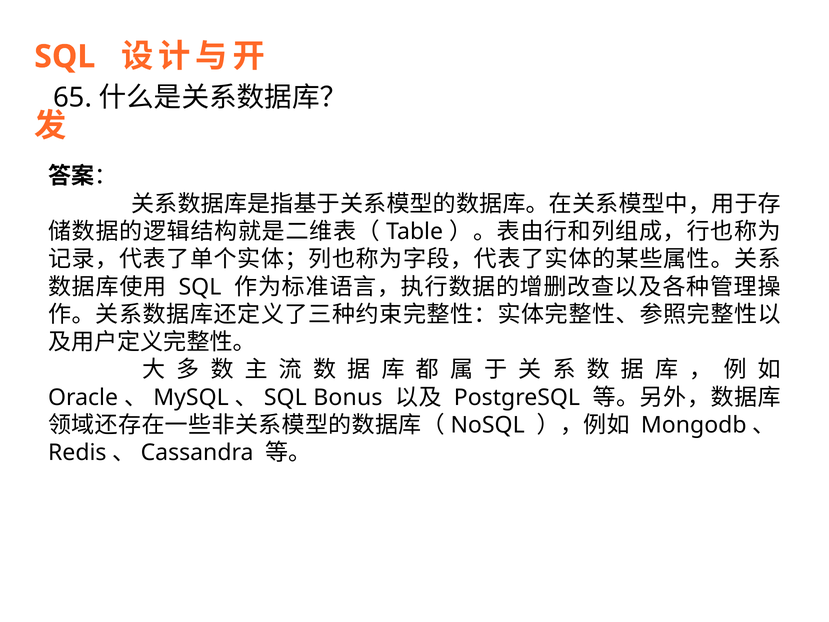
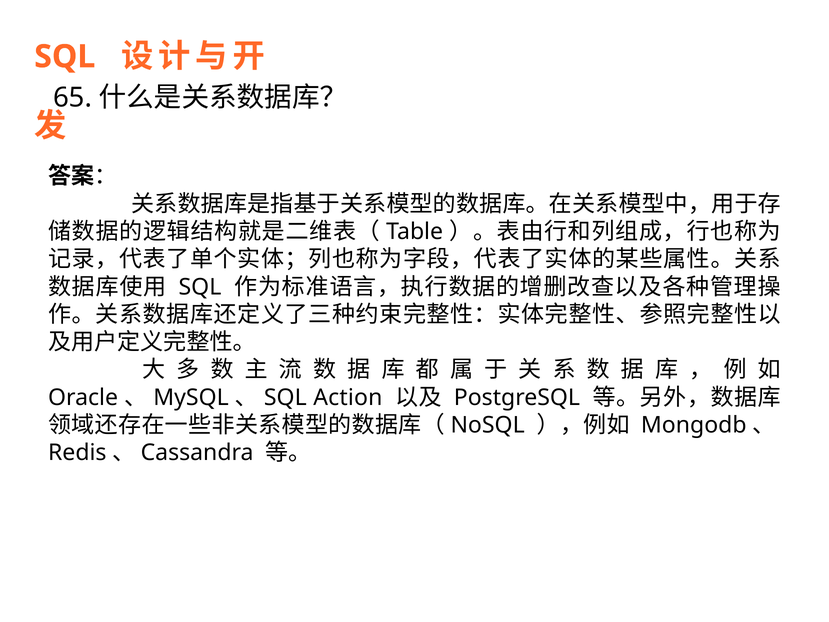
Bonus: Bonus -> Action (348, 397)
